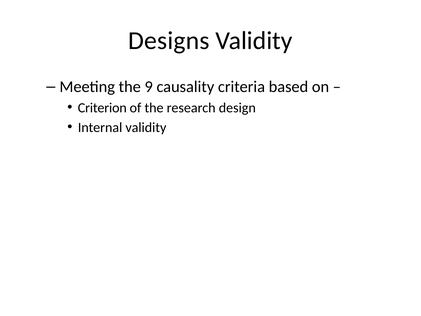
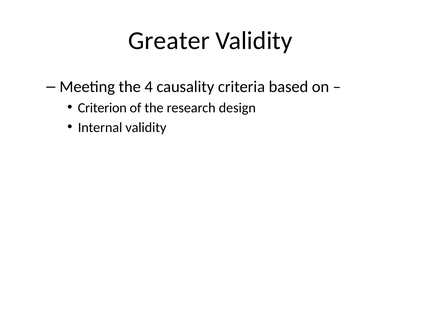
Designs: Designs -> Greater (169, 41)
9: 9 -> 4 (149, 87)
